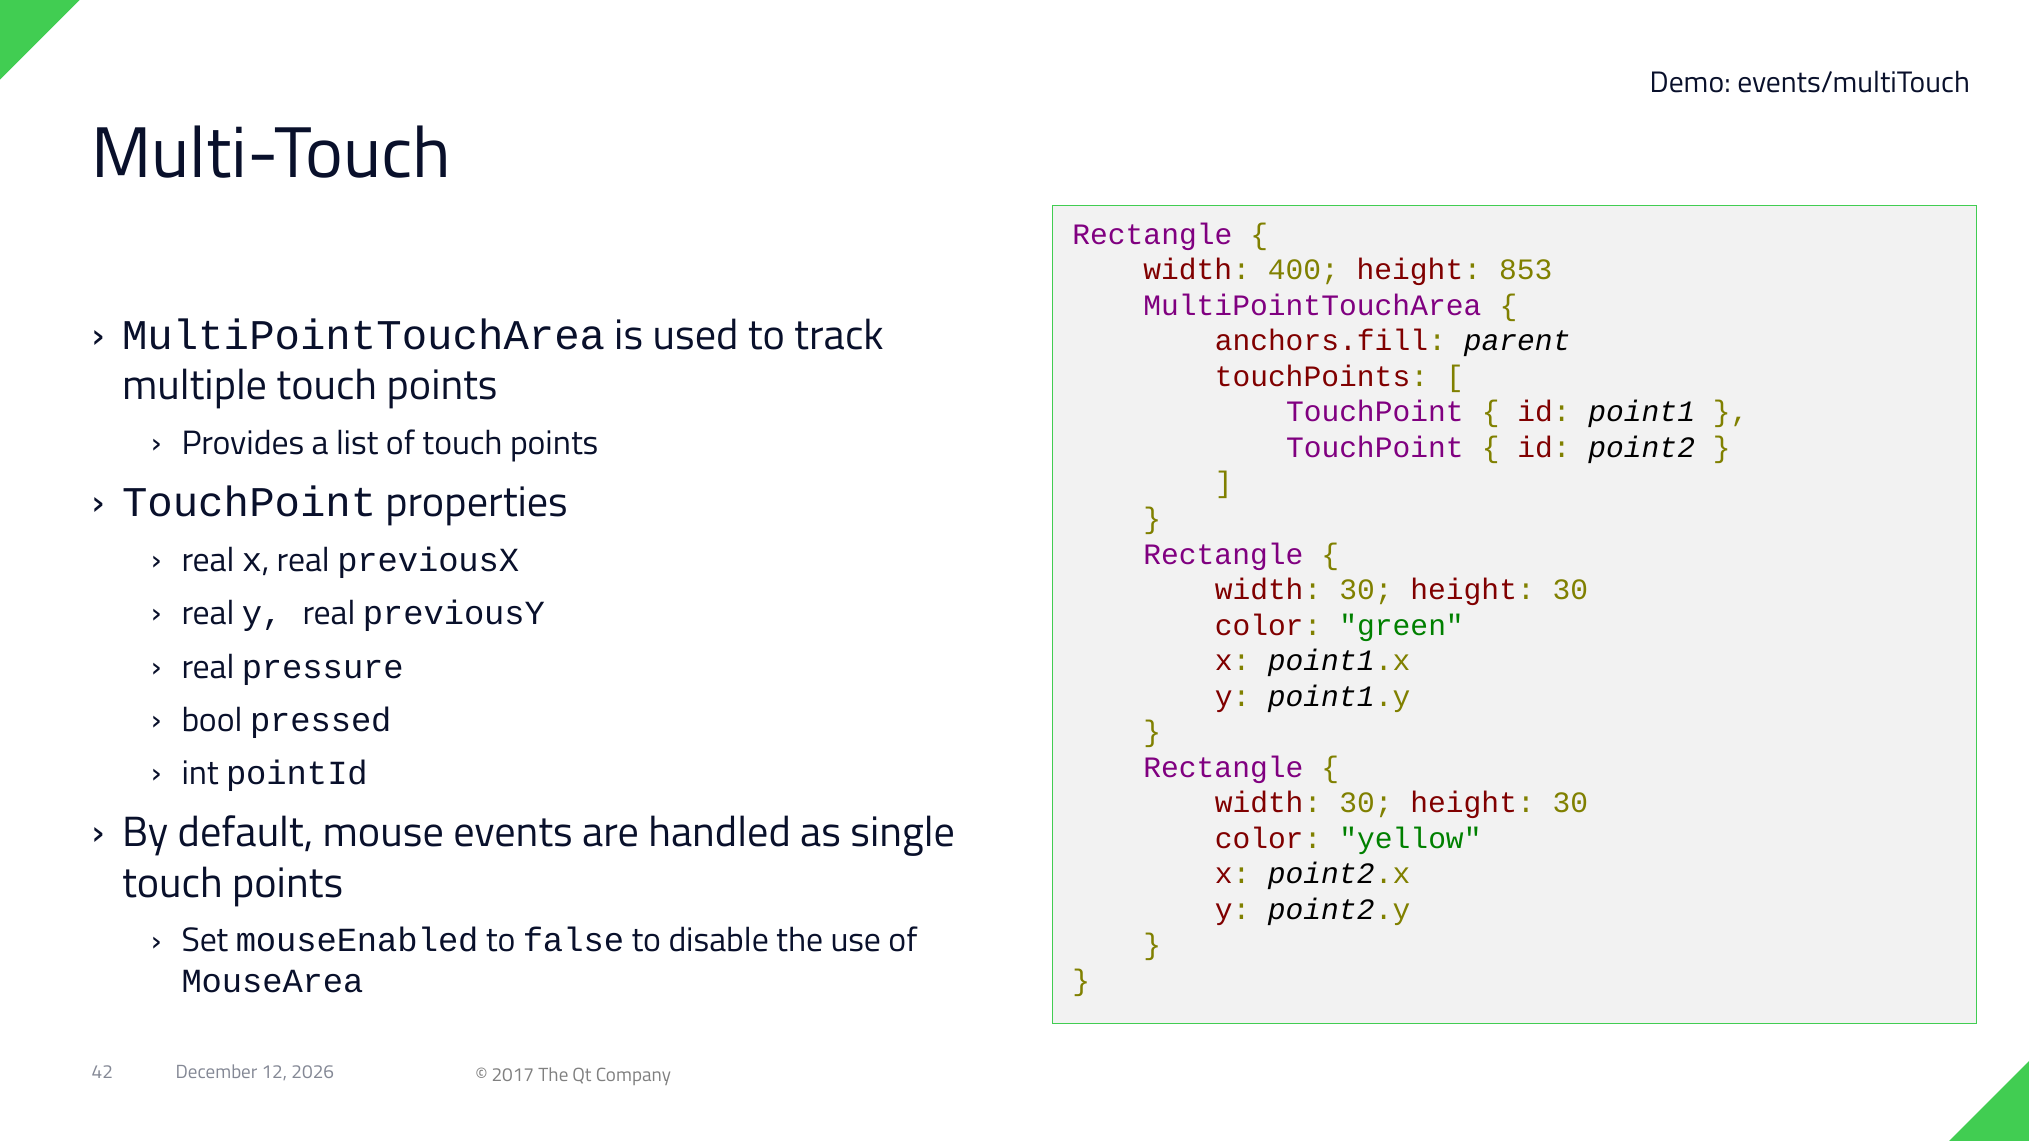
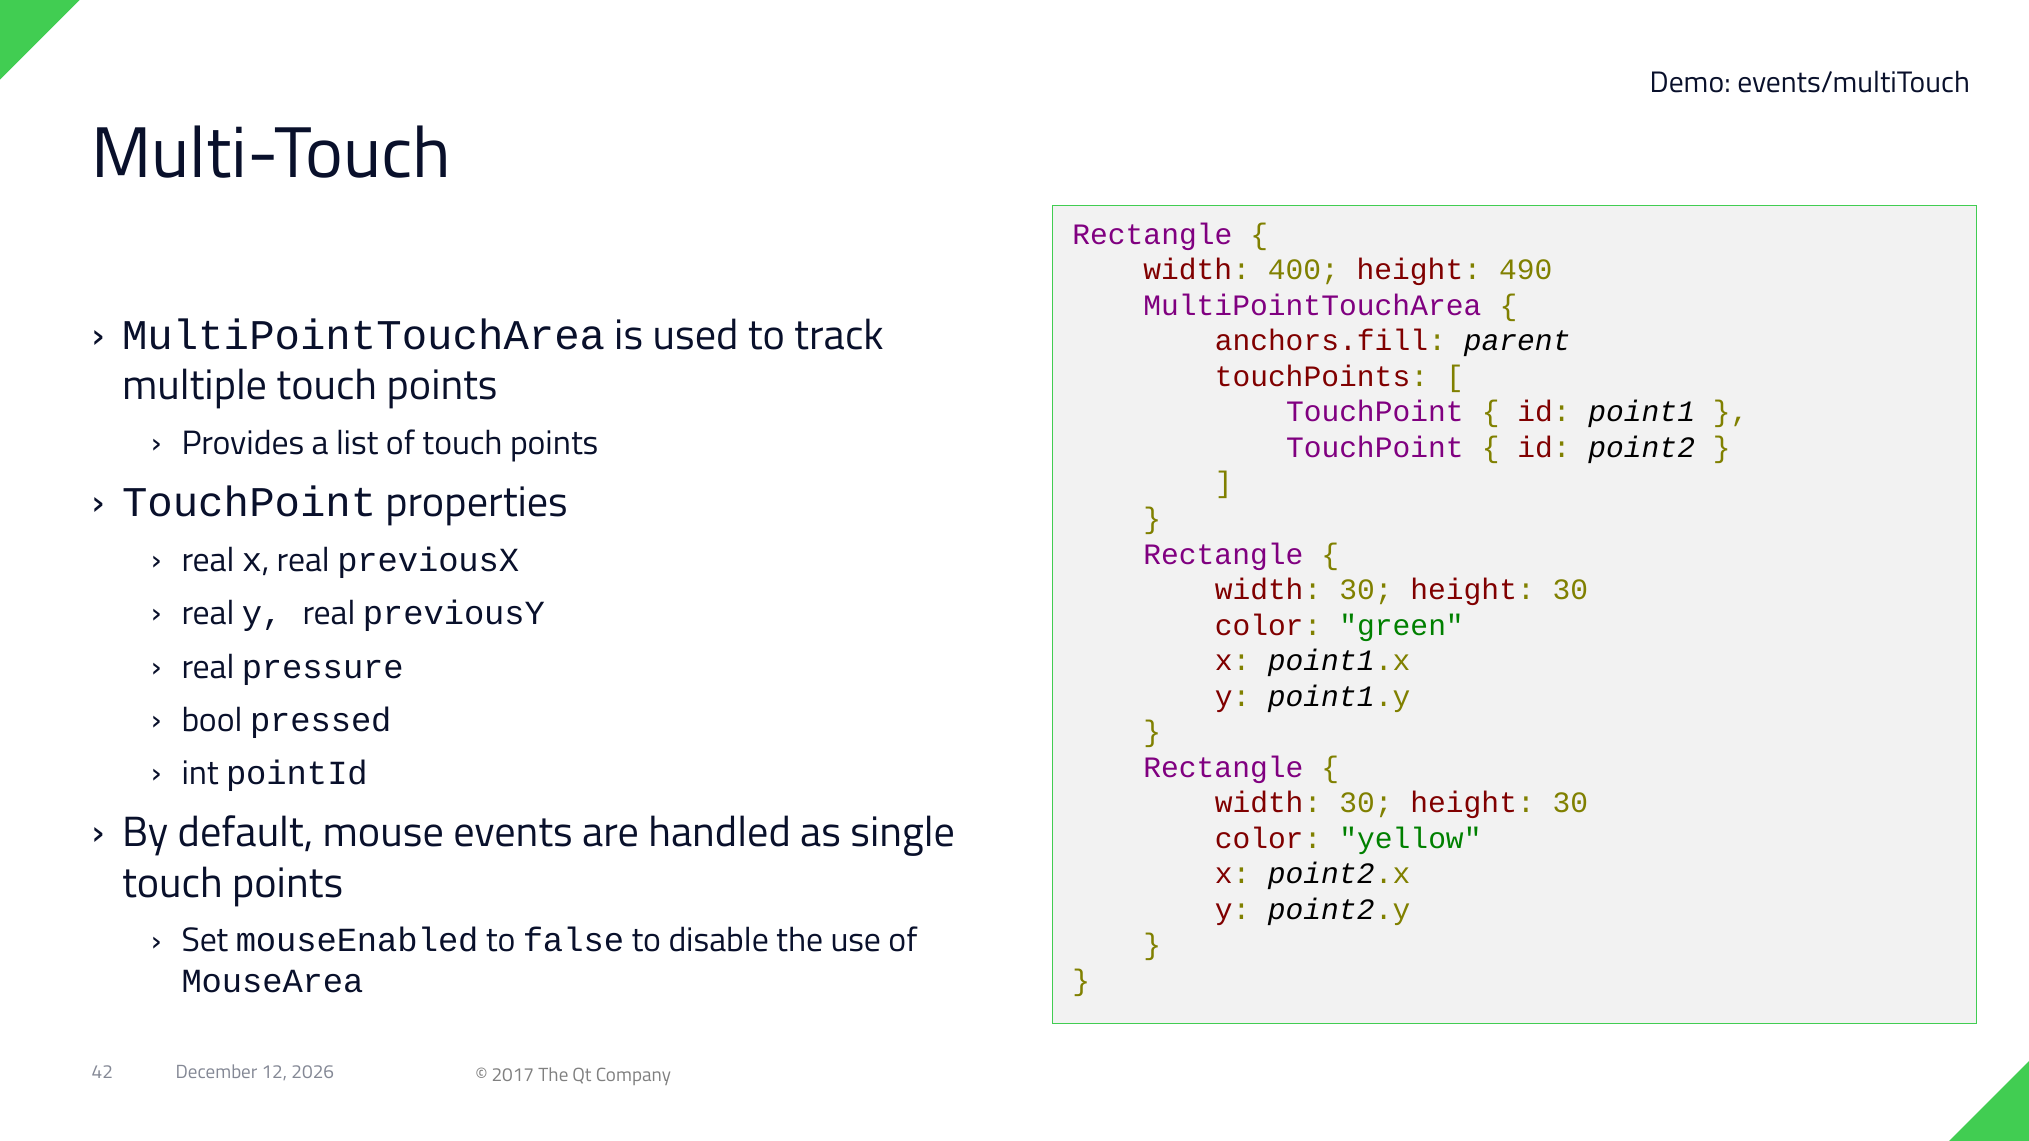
853: 853 -> 490 (1526, 270)
